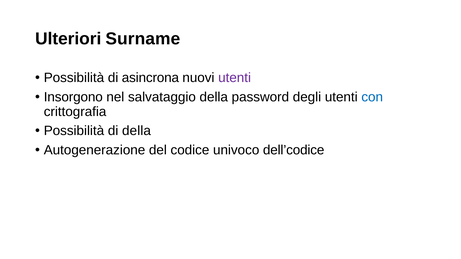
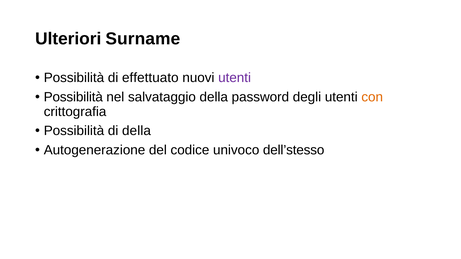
asincrona: asincrona -> effettuato (150, 78)
Insorgono: Insorgono -> Possibilità (73, 97)
con colour: blue -> orange (372, 97)
dell’codice: dell’codice -> dell’stesso (294, 150)
